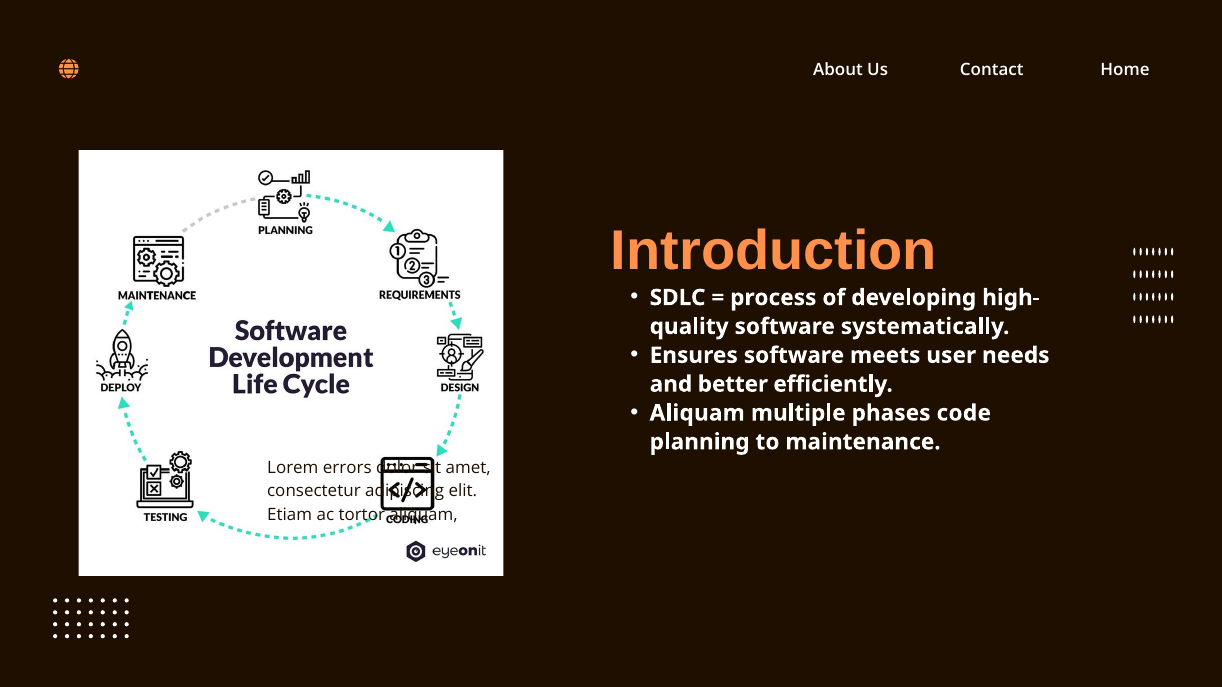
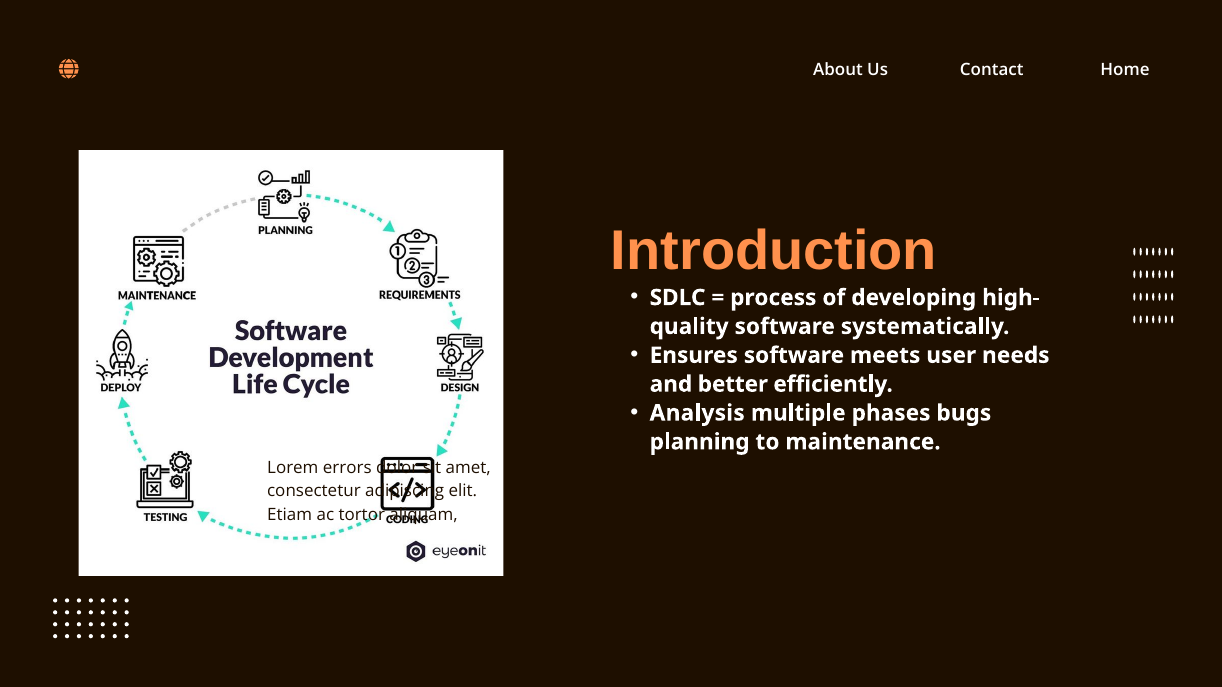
Aliquam: Aliquam -> Analysis (697, 413)
code: code -> bugs (964, 413)
